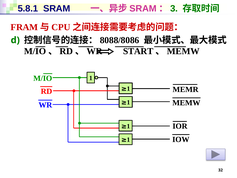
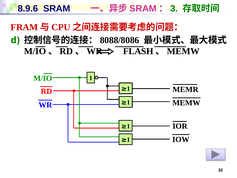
5.8.1: 5.8.1 -> 8.9.6 (28, 9)
START: START -> FLASH (138, 51)
